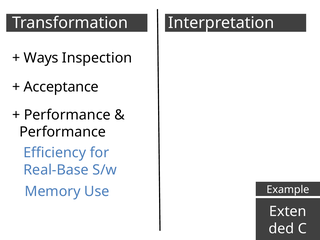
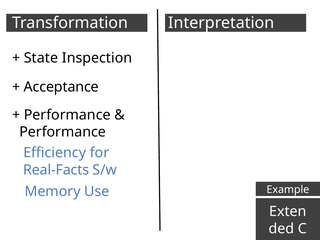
Ways: Ways -> State (41, 58)
Real-Base: Real-Base -> Real-Facts (56, 170)
